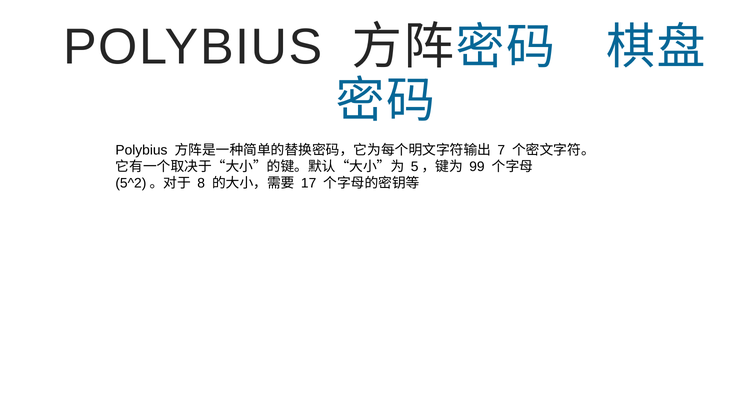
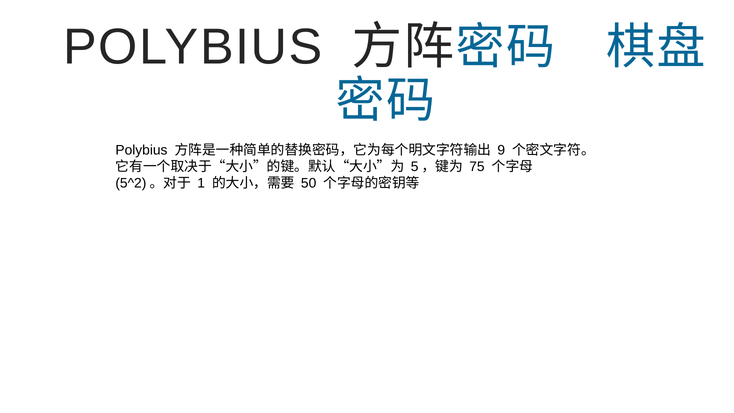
7: 7 -> 9 (501, 150)
99: 99 -> 75 (477, 166)
8: 8 -> 1 (201, 183)
17: 17 -> 50 (309, 183)
